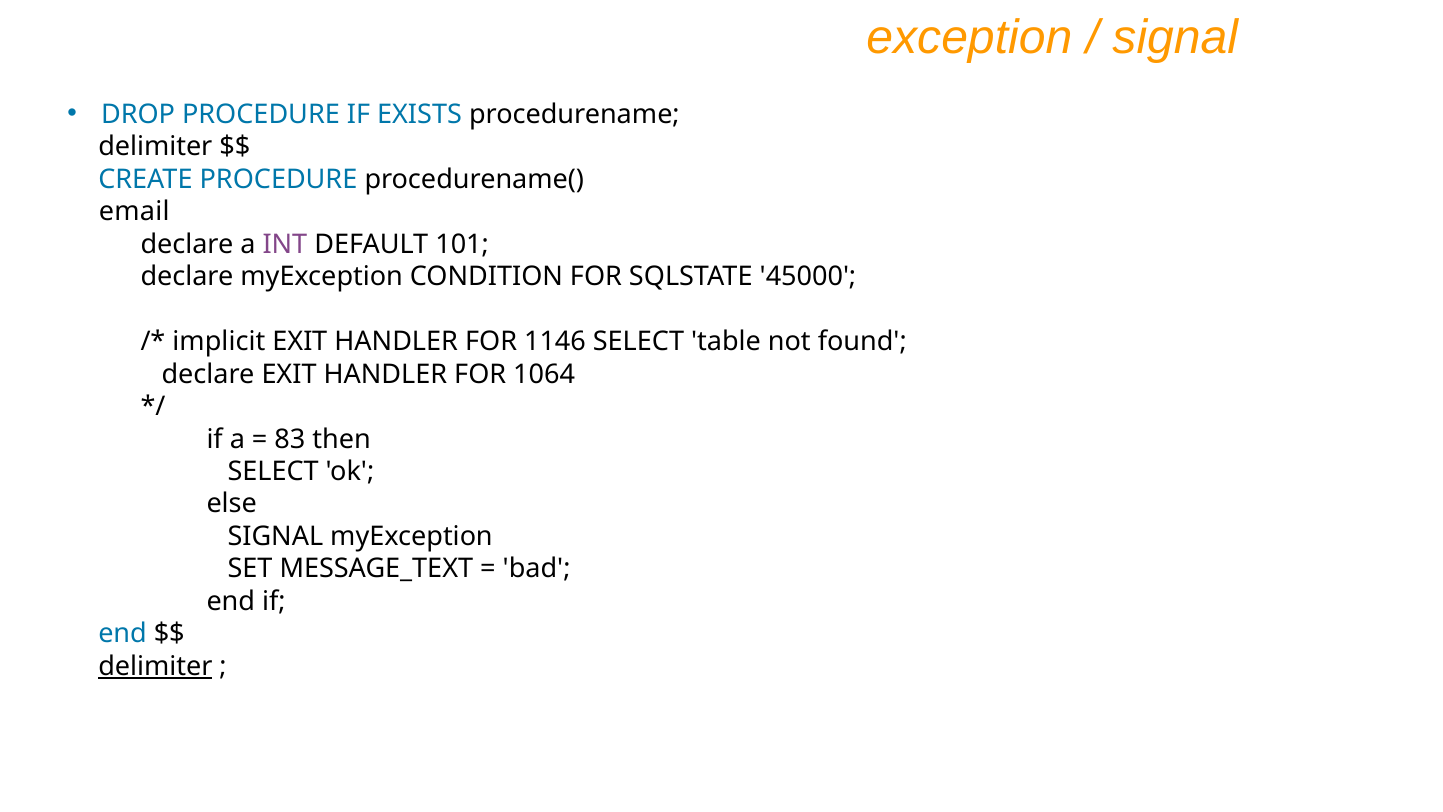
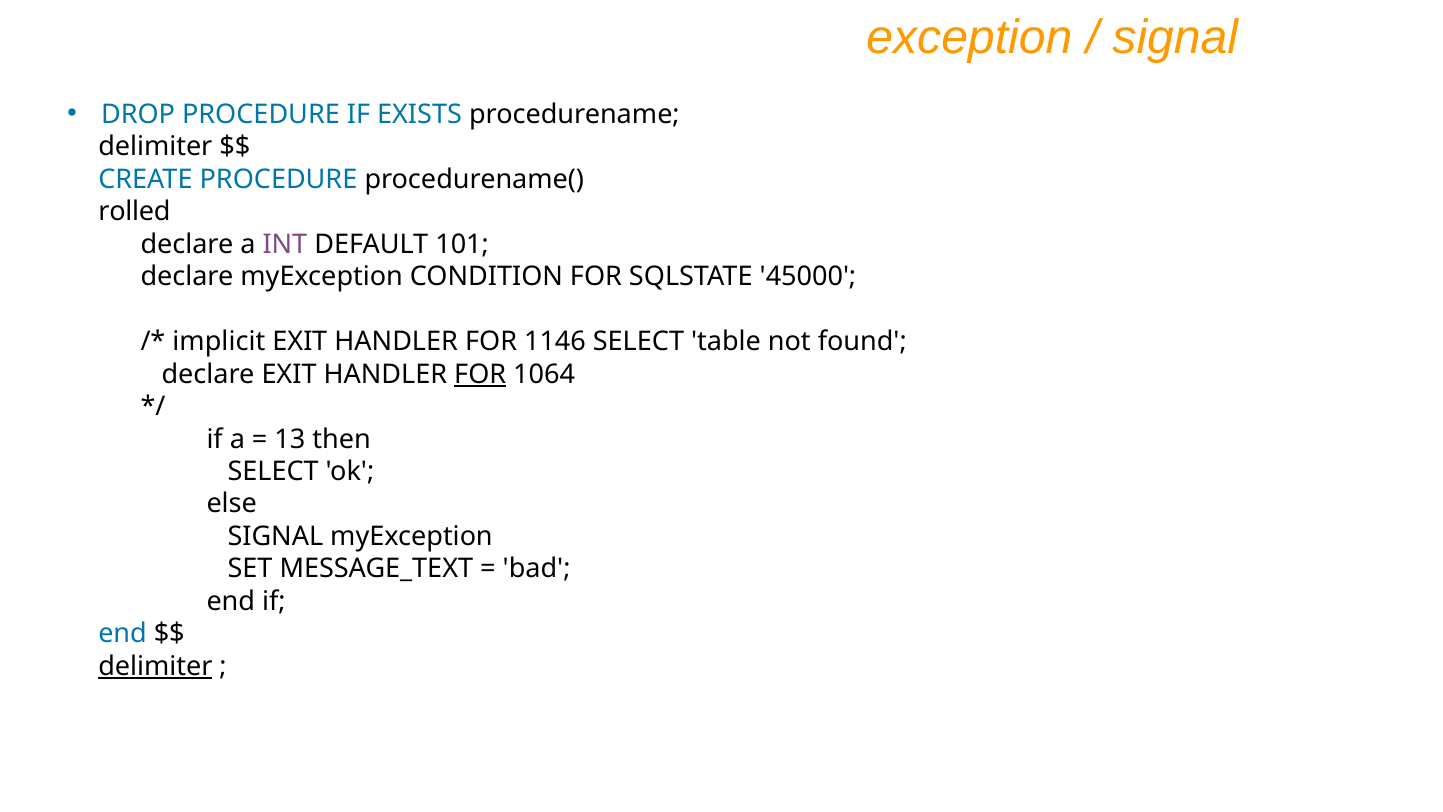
email: email -> rolled (134, 212)
FOR underline: none -> present (480, 374)
83: 83 -> 13 (290, 439)
